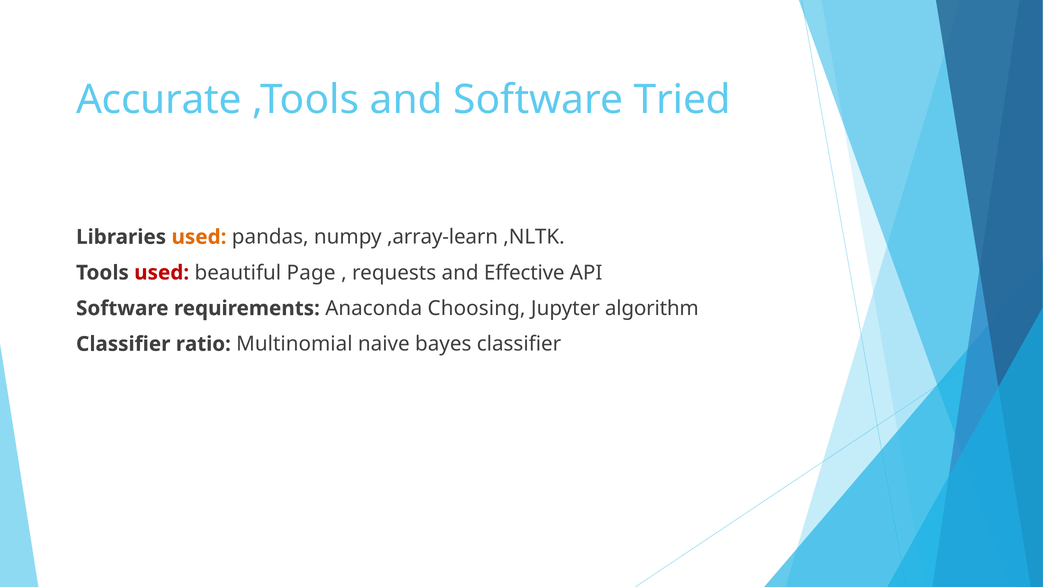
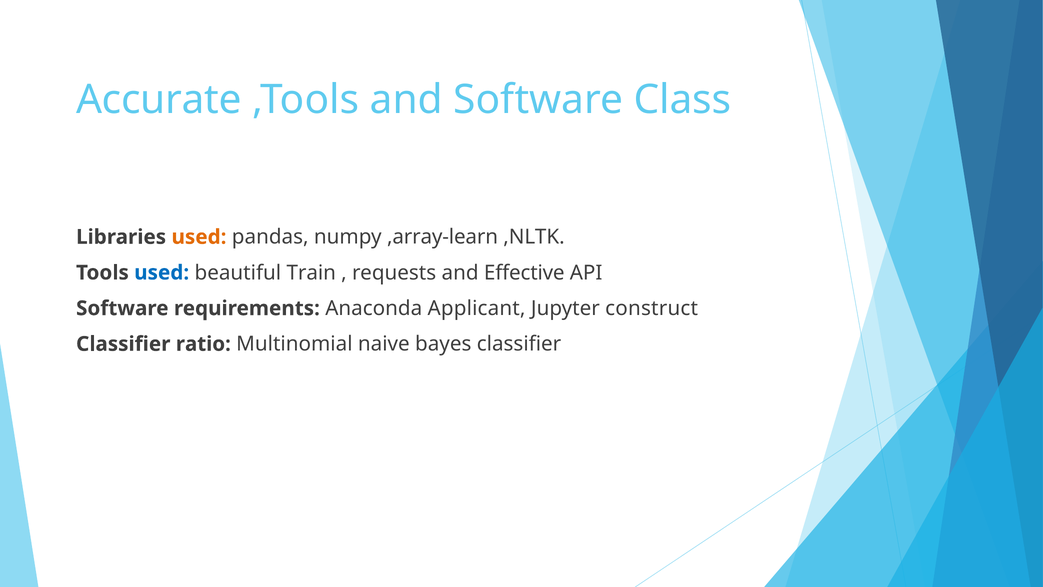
Tried: Tried -> Class (682, 100)
used colour: red -> blue (162, 273)
Page: Page -> Train (311, 273)
Choosing: Choosing -> Applicant (477, 308)
algorithm: algorithm -> construct (652, 308)
